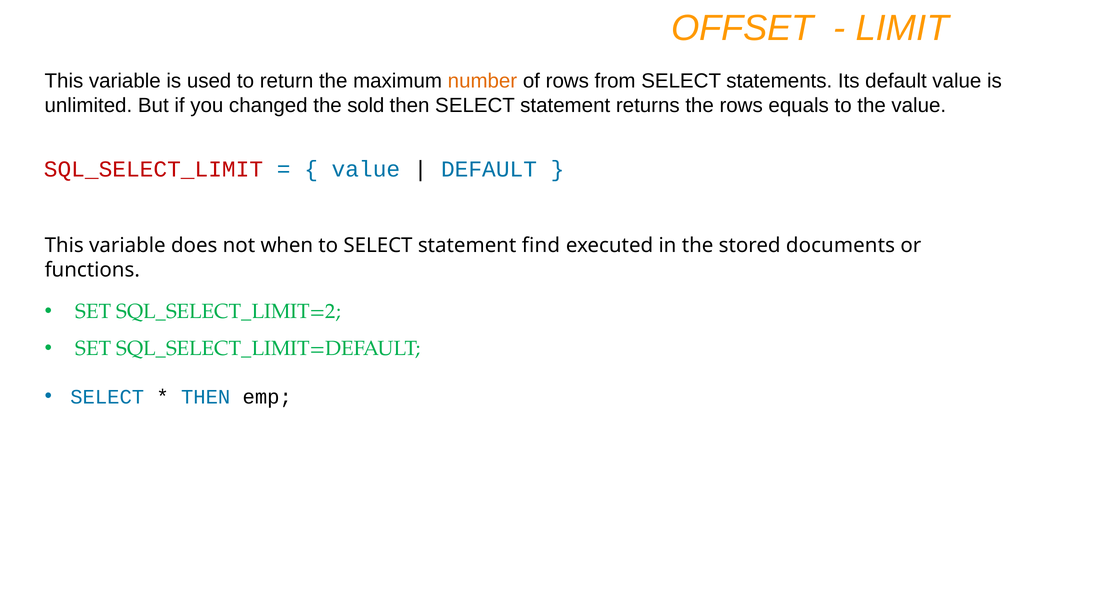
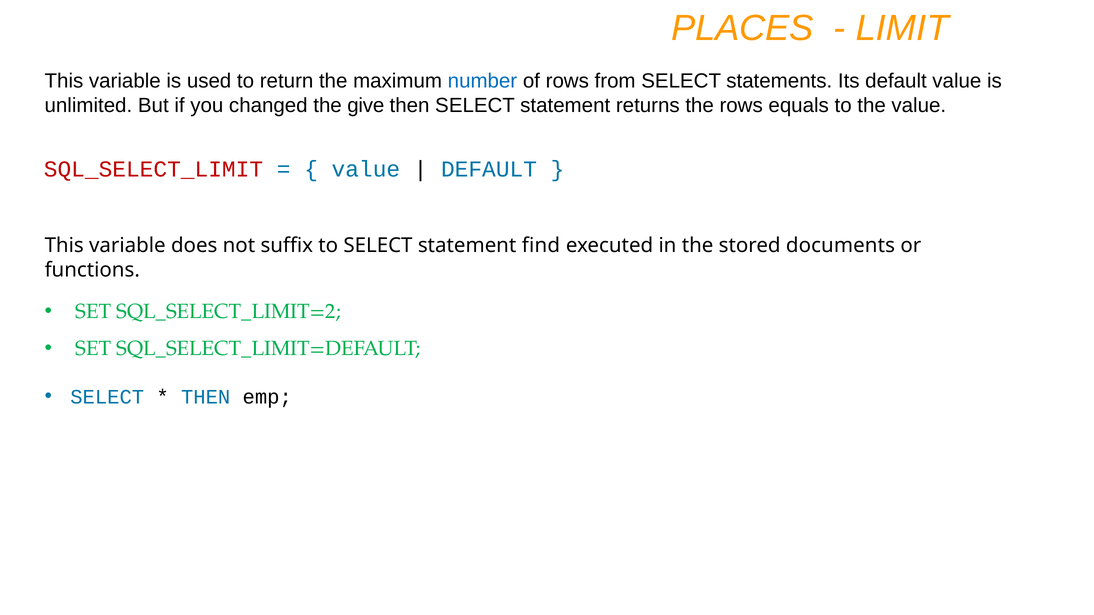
OFFSET: OFFSET -> PLACES (742, 28)
number colour: orange -> blue (482, 81)
sold: sold -> give (366, 105)
when: when -> suffix (287, 246)
